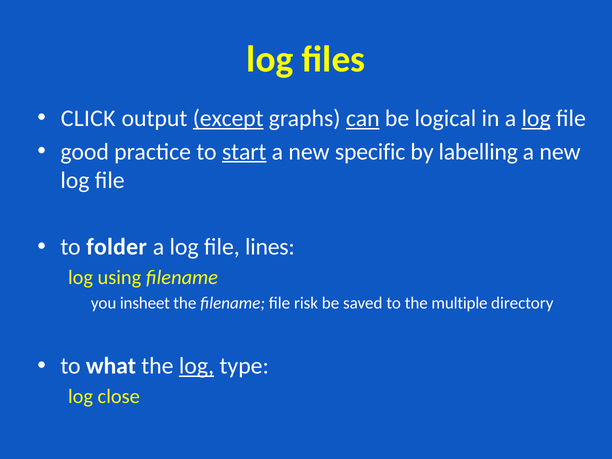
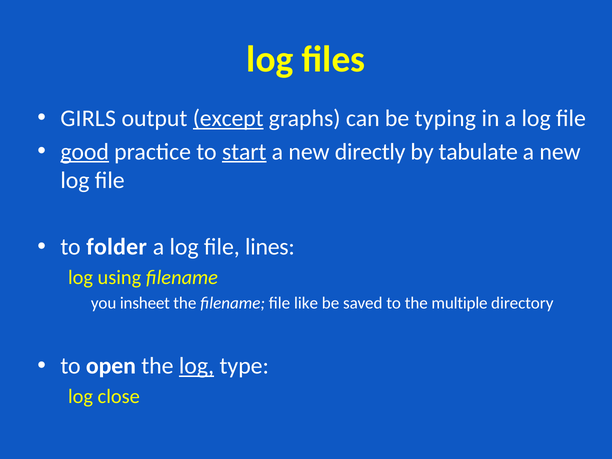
CLICK: CLICK -> GIRLS (88, 118)
can underline: present -> none (363, 118)
logical: logical -> typing (445, 118)
log underline: present -> none (536, 118)
good underline: none -> present (85, 152)
specific: specific -> directly (370, 152)
labelling: labelling -> tabulate (478, 152)
risk: risk -> like (306, 303)
what: what -> open (111, 366)
